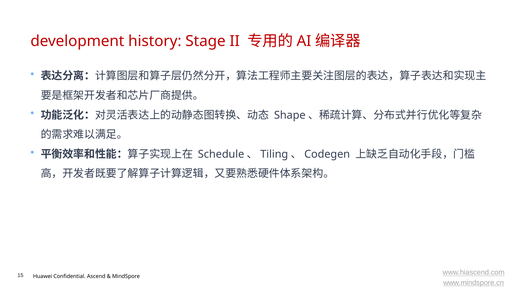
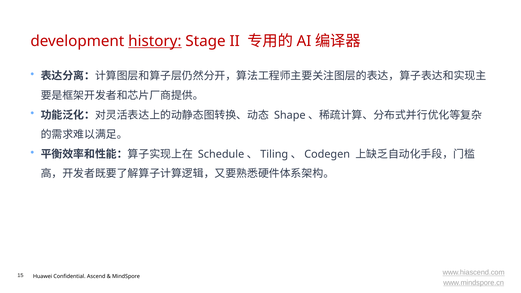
history underline: none -> present (155, 41)
